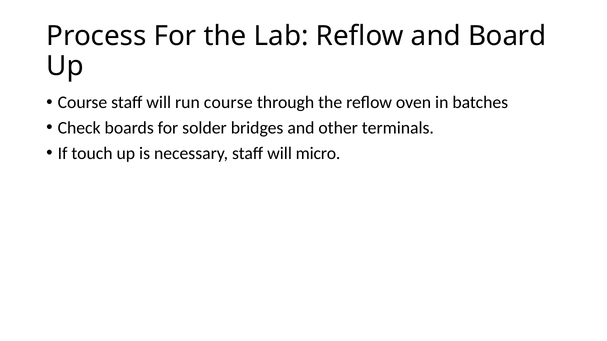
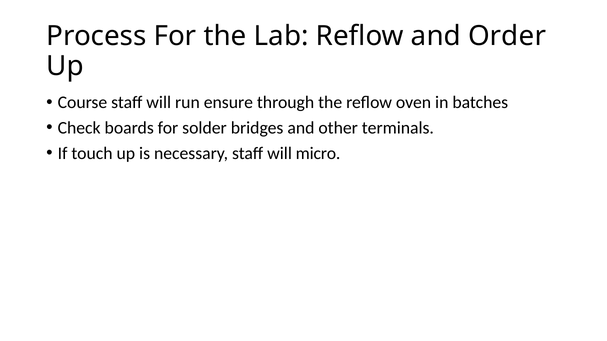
Board: Board -> Order (507, 36)
run course: course -> ensure (228, 103)
